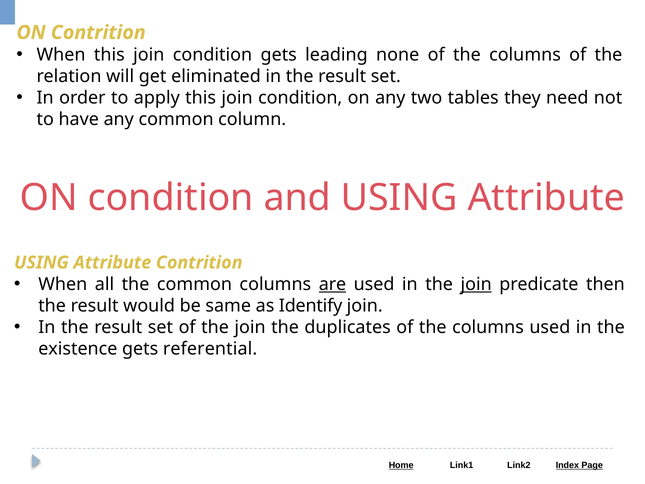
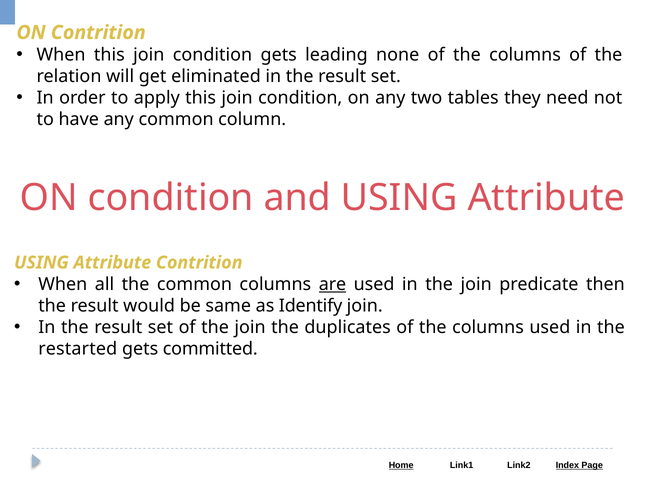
join underline: present -> none (476, 284)
existence: existence -> restarted (78, 348)
referential: referential -> committed (210, 348)
